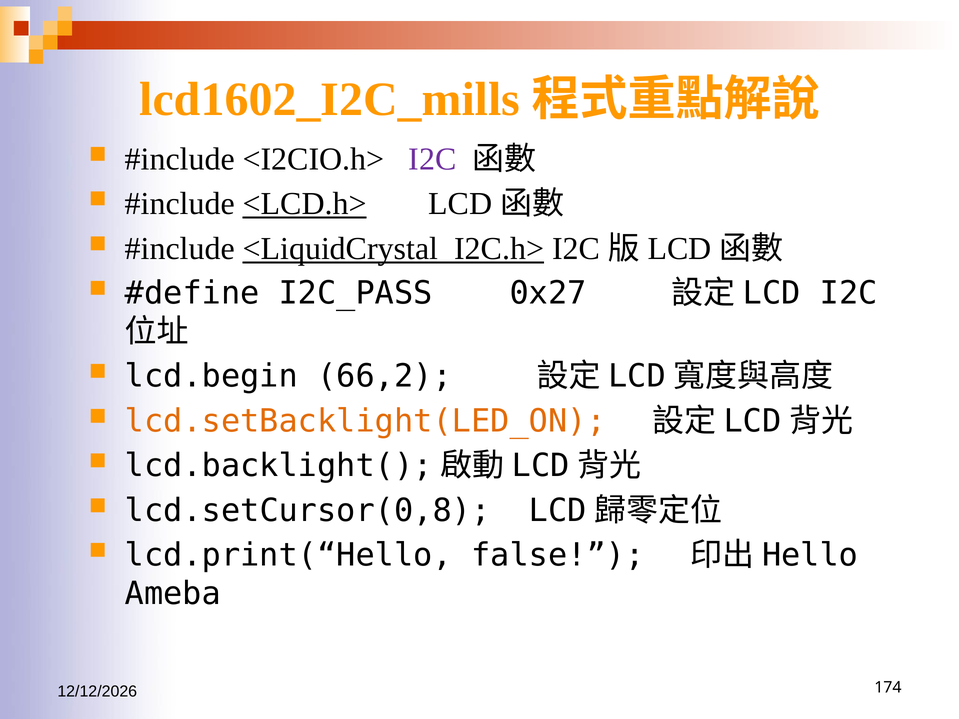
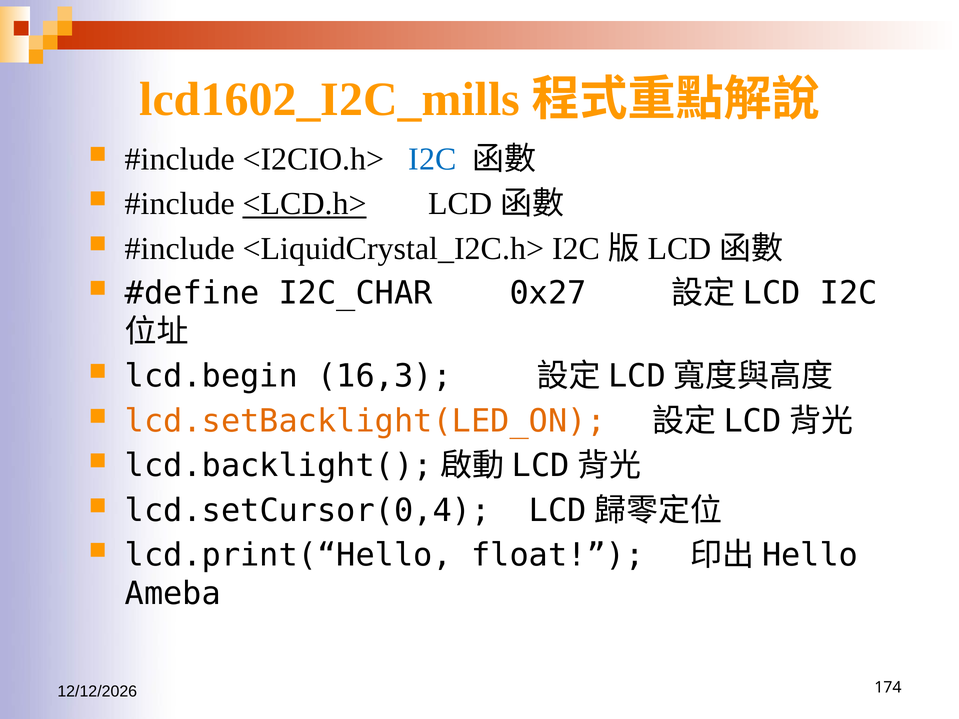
I2C colour: purple -> blue (432, 159)
<LiquidCrystal_I2C.h> underline: present -> none (393, 249)
I2C_PASS: I2C_PASS -> I2C_CHAR (356, 293)
66,2: 66,2 -> 16,3 (385, 377)
lcd.setCursor(0,8: lcd.setCursor(0,8 -> lcd.setCursor(0,4 (308, 511)
false: false -> float (558, 556)
